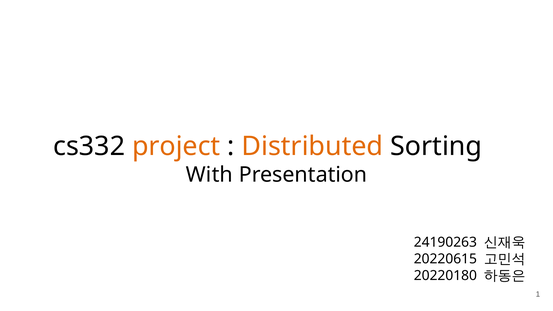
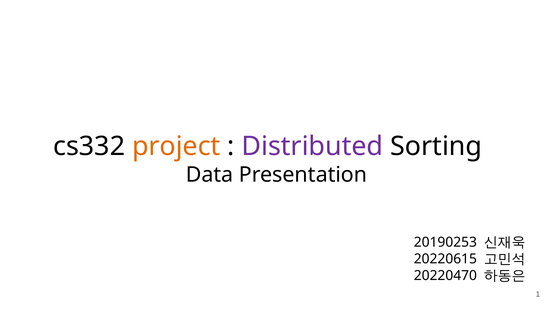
Distributed colour: orange -> purple (312, 146)
With: With -> Data (209, 175)
24190263: 24190263 -> 20190253 (445, 242)
20220180: 20220180 -> 20220470 (445, 276)
